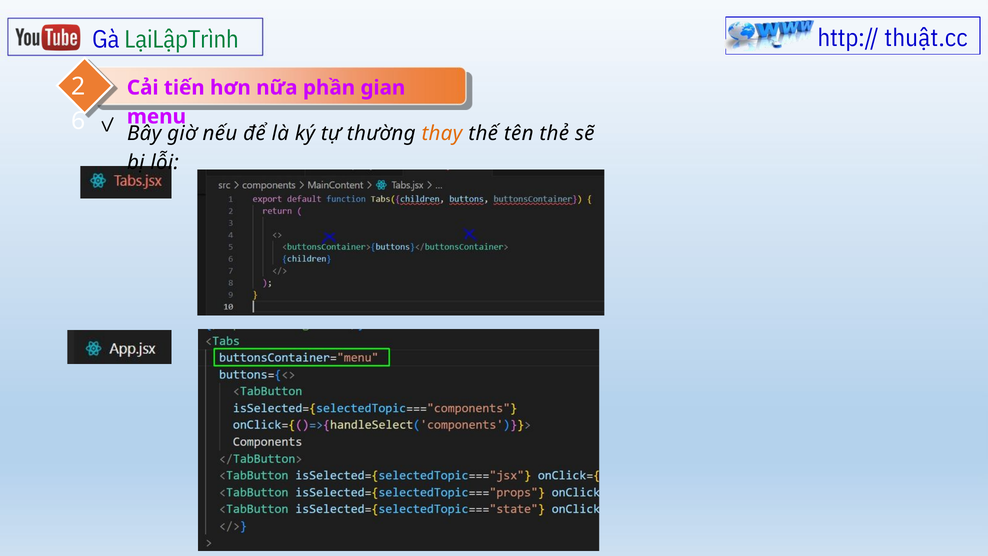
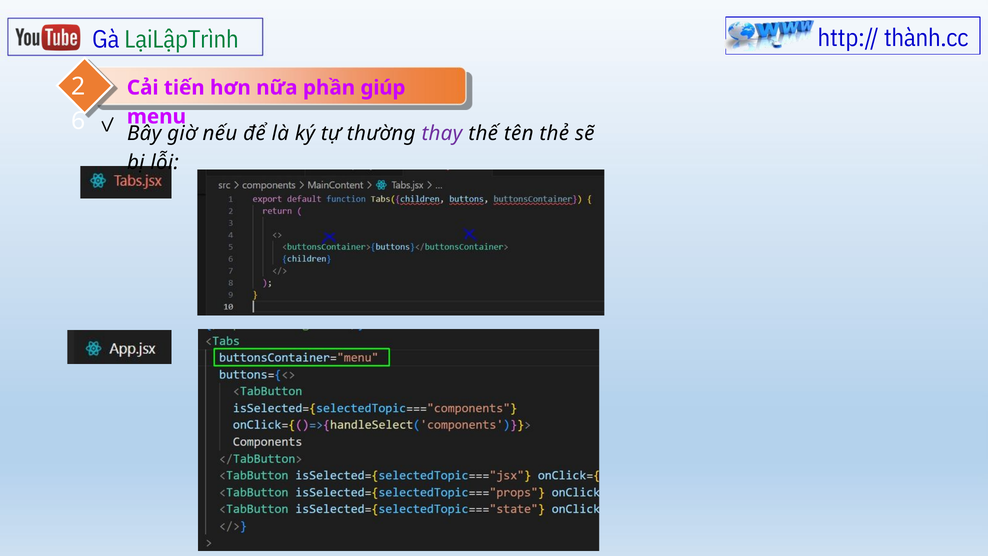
thuật.cc: thuật.cc -> thành.cc (926, 38)
gian: gian -> giúp (383, 88)
thay colour: orange -> purple (442, 134)
